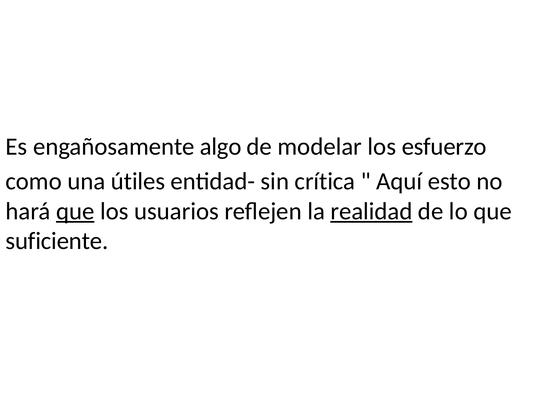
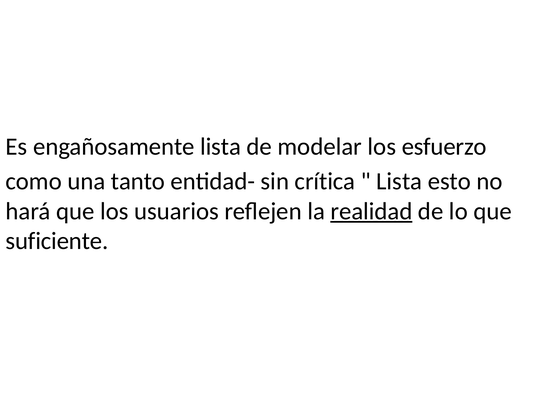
engañosamente algo: algo -> lista (221, 146)
útiles: útiles -> tanto (138, 181)
Aquí: Aquí -> Lista (399, 181)
que underline: present -> none (75, 211)
